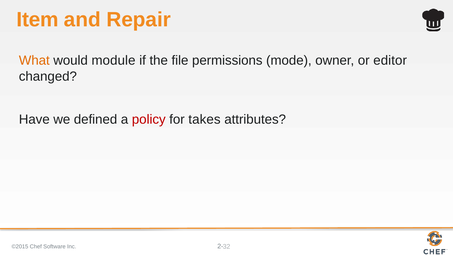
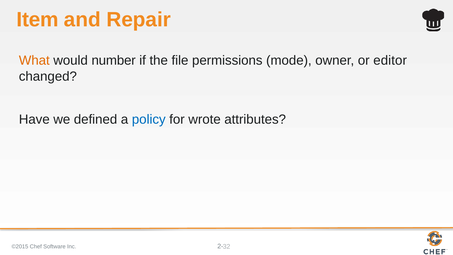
module: module -> number (114, 61)
policy colour: red -> blue (149, 120)
takes: takes -> wrote (205, 120)
